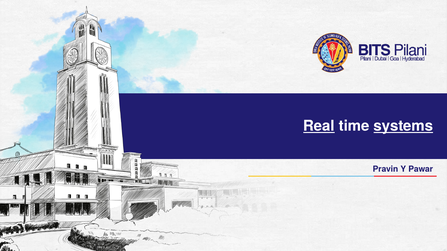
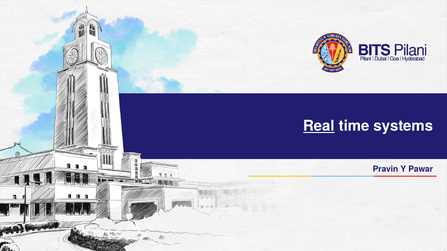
systems underline: present -> none (403, 126)
